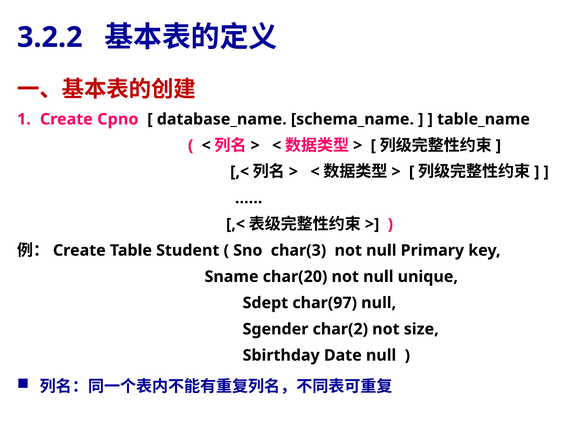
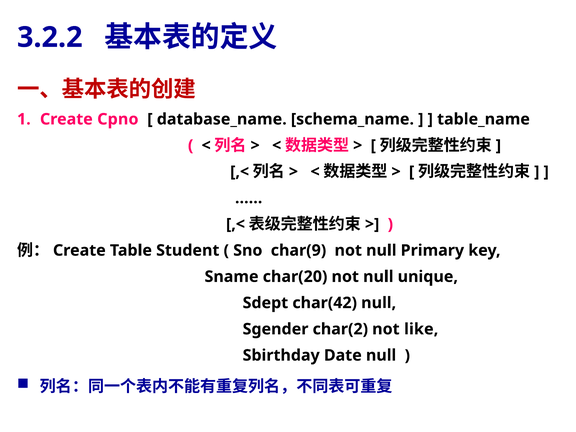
char(3: char(3 -> char(9 (298, 250)
char(97: char(97 -> char(42 (325, 303)
size: size -> like (421, 329)
